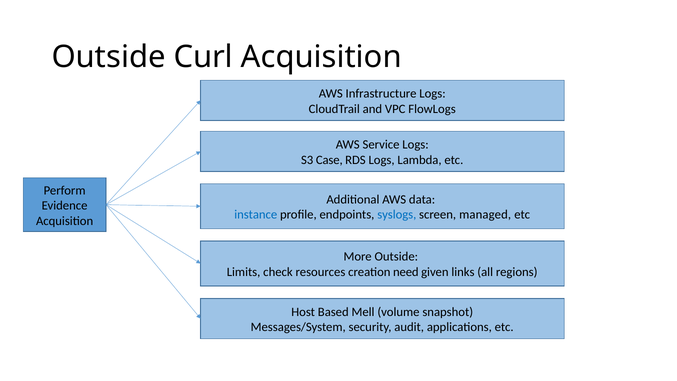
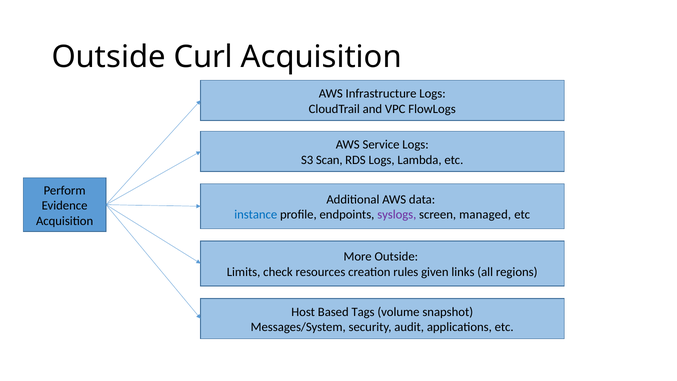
Case: Case -> Scan (329, 160)
syslogs colour: blue -> purple (397, 215)
need: need -> rules (406, 272)
Mell: Mell -> Tags (363, 312)
